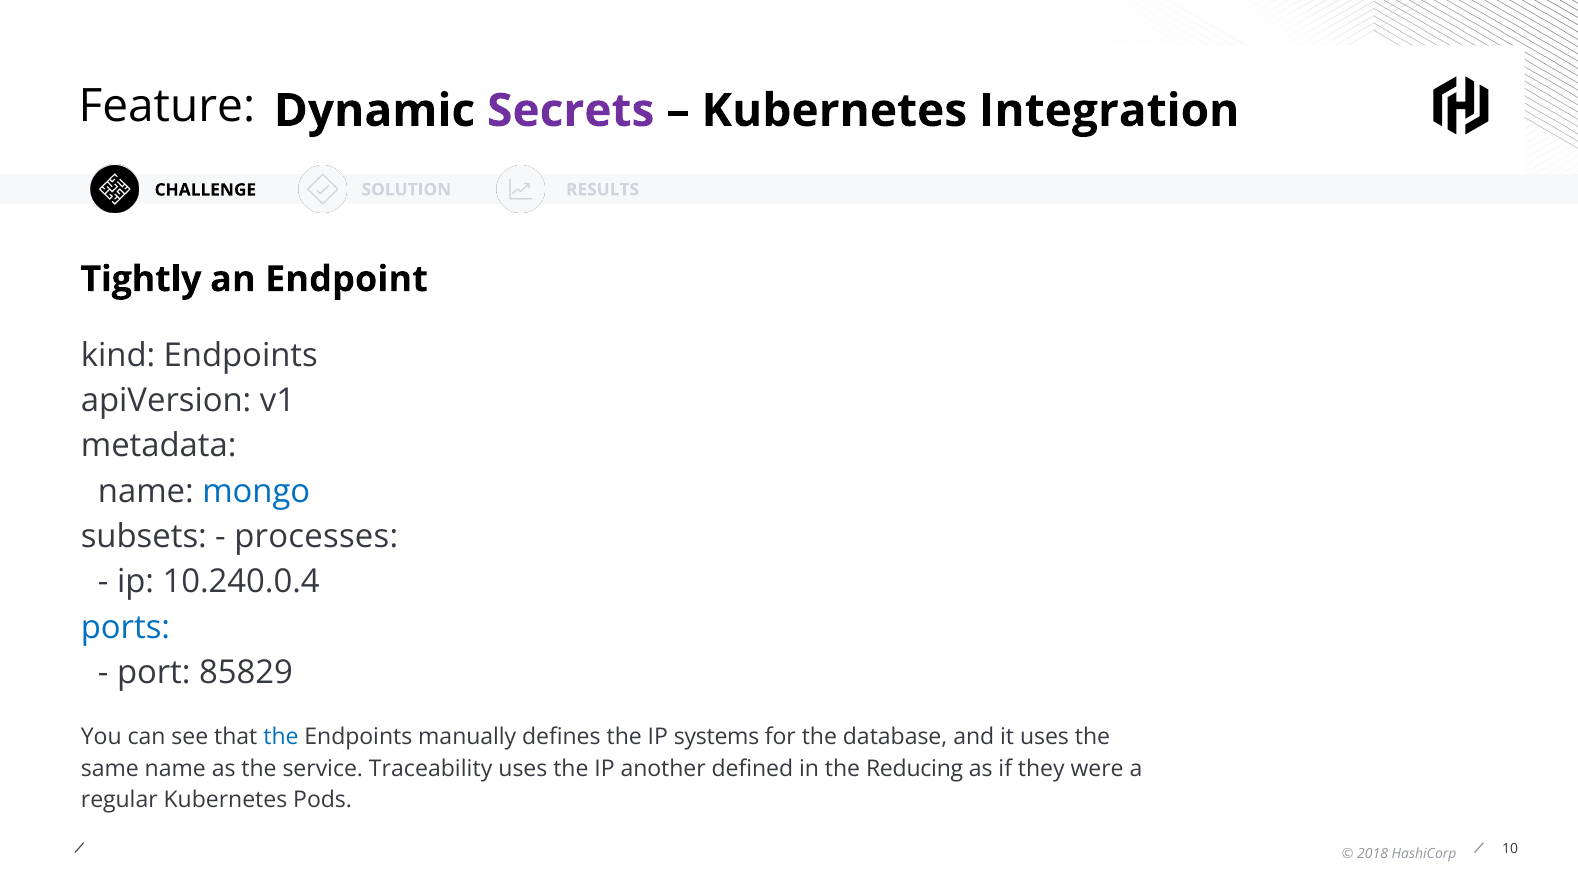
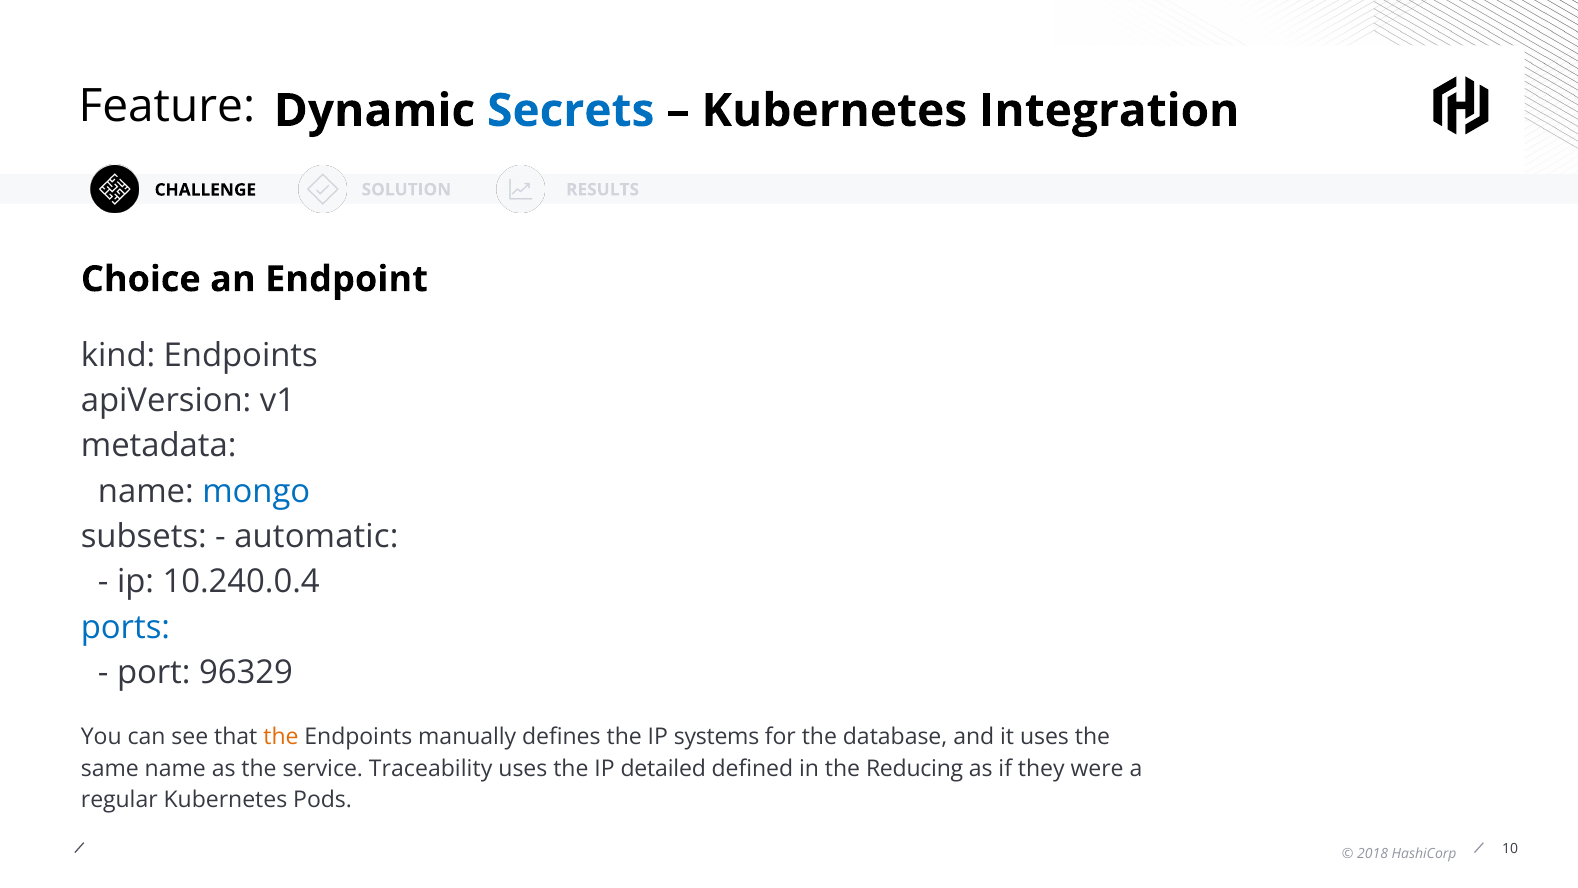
Secrets colour: purple -> blue (571, 111)
Tightly: Tightly -> Choice (141, 279)
processes: processes -> automatic (316, 536)
85829: 85829 -> 96329 (246, 673)
the colour: blue -> orange (281, 737)
another: another -> detailed (663, 768)
